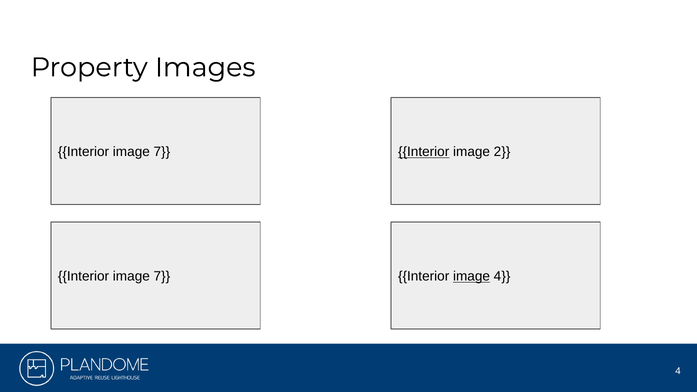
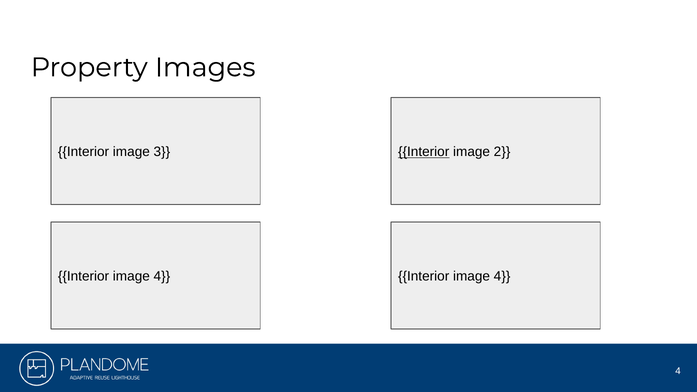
7: 7 -> 3 (162, 152)
7: 7 -> 4 (162, 276)
image underline: present -> none (472, 276)
